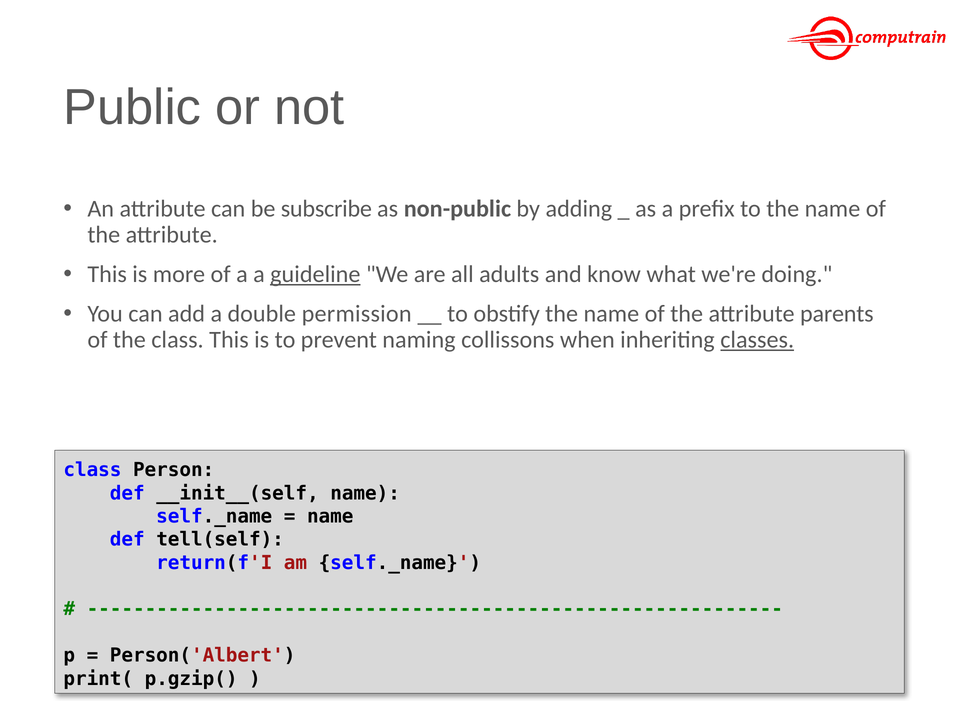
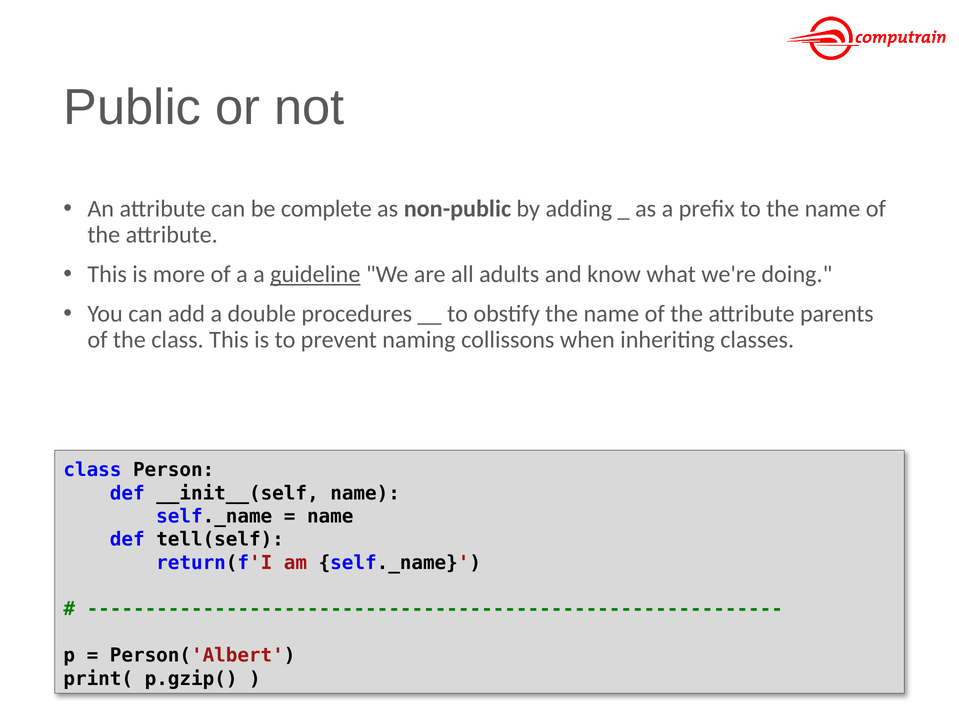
subscribe: subscribe -> complete (326, 209)
permission: permission -> procedures (357, 314)
classes underline: present -> none (757, 340)
